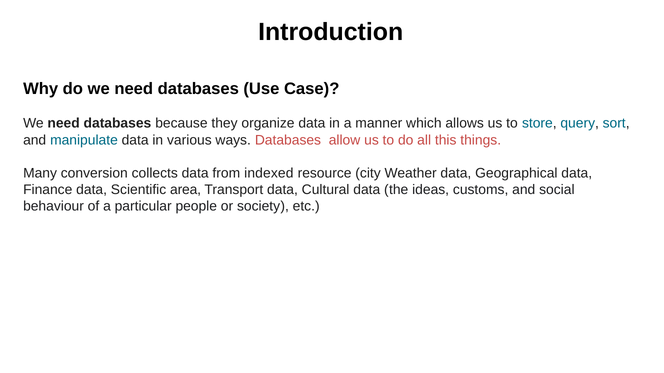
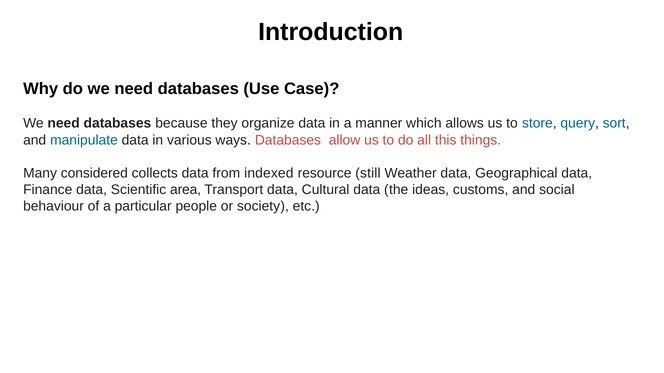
conversion: conversion -> considered (94, 173)
city: city -> still (368, 173)
